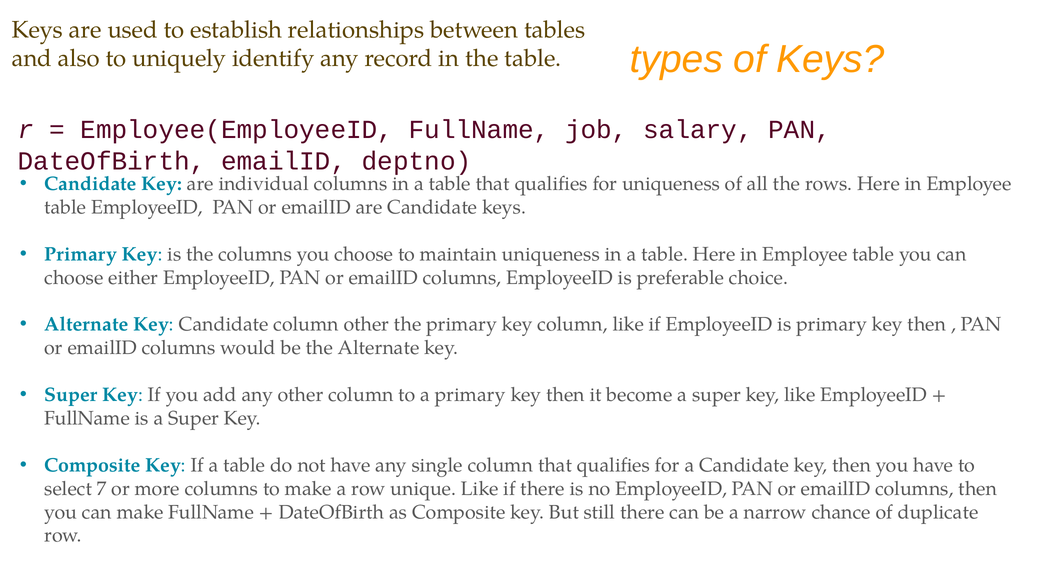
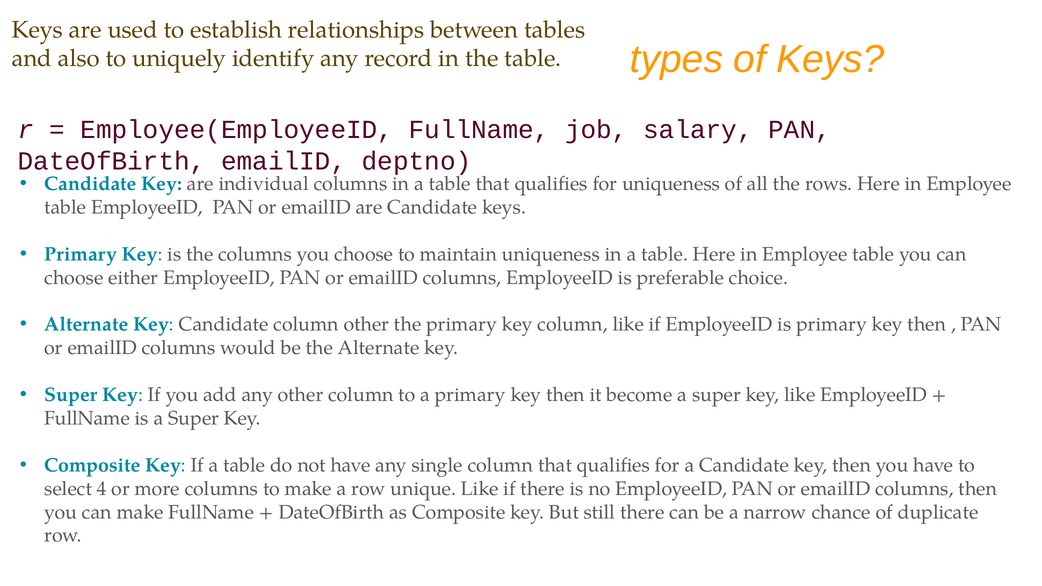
7: 7 -> 4 (102, 489)
